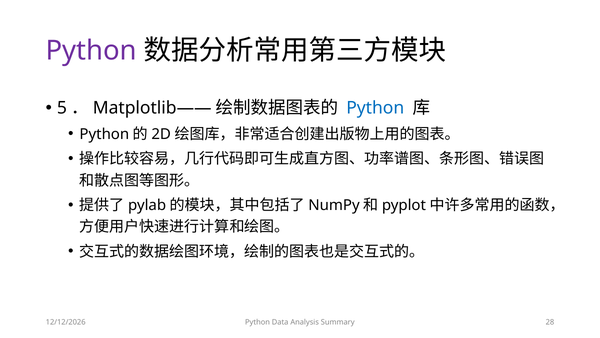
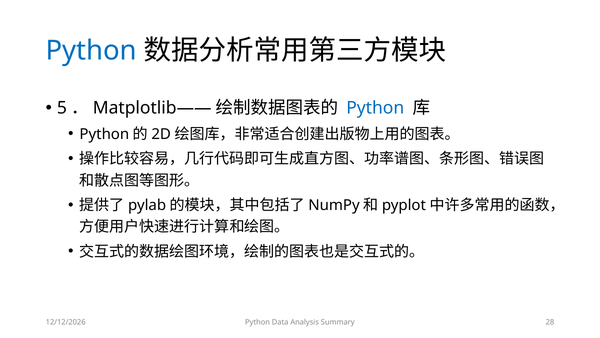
Python colour: purple -> blue (91, 50)
